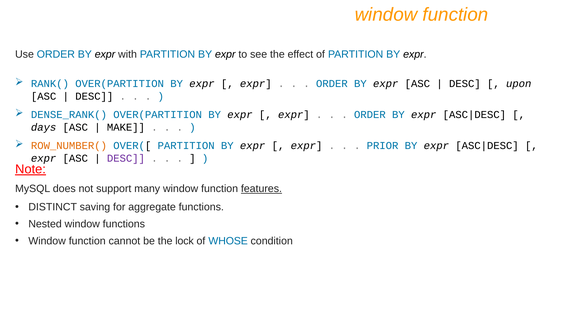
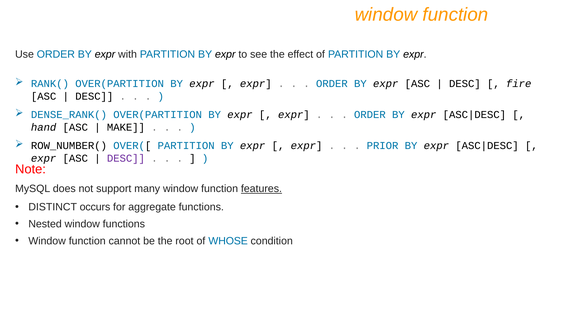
upon: upon -> fire (519, 84)
days: days -> hand (44, 127)
ROW_NUMBER( colour: orange -> black (69, 145)
Note underline: present -> none (31, 169)
saving: saving -> occurs (95, 207)
lock: lock -> root (184, 241)
